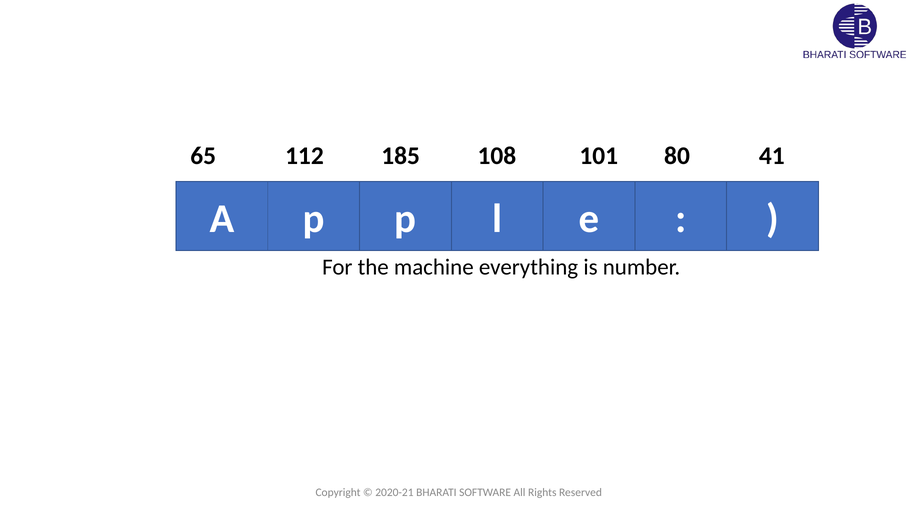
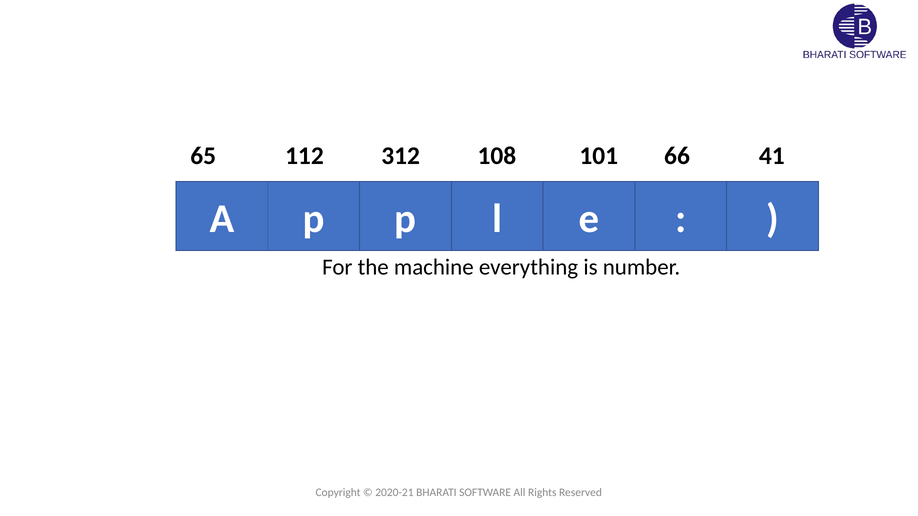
185: 185 -> 312 (401, 156)
80: 80 -> 66 (677, 156)
